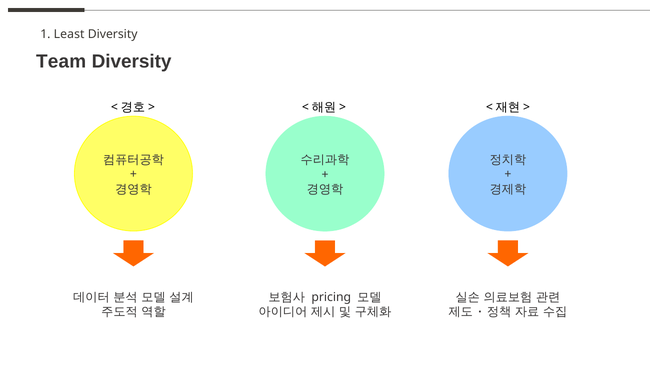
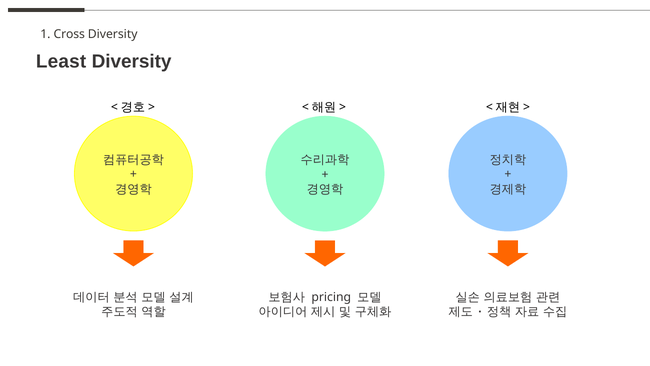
Least: Least -> Cross (69, 34)
Team: Team -> Least (61, 62)
